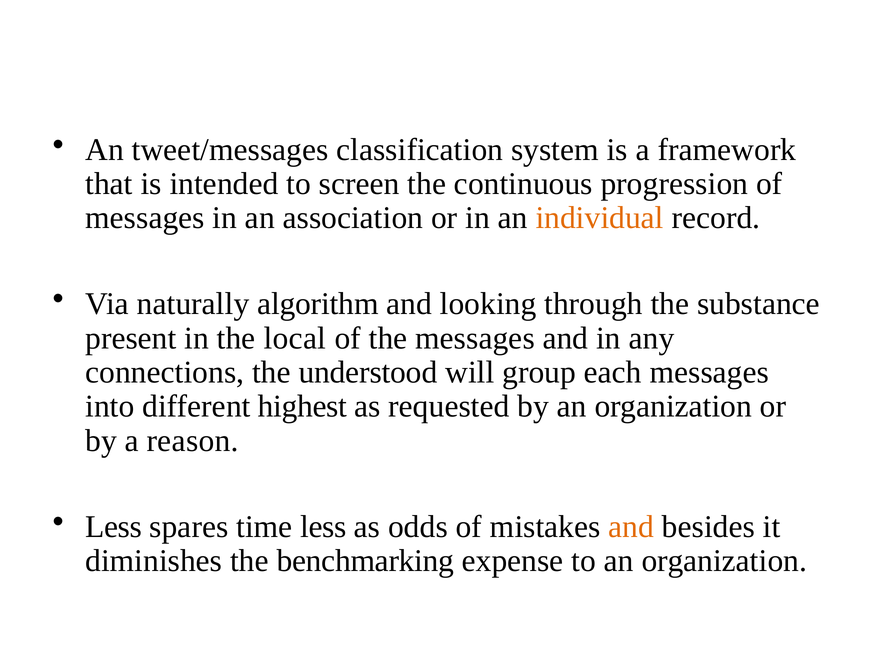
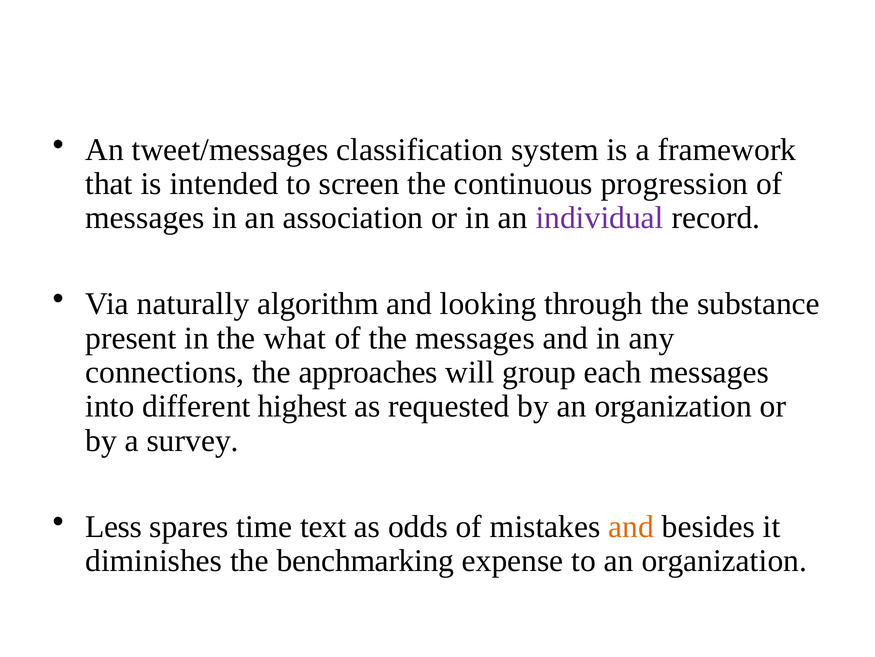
individual colour: orange -> purple (600, 218)
local: local -> what (295, 338)
understood: understood -> approaches (368, 372)
reason: reason -> survey (193, 440)
time less: less -> text (323, 526)
